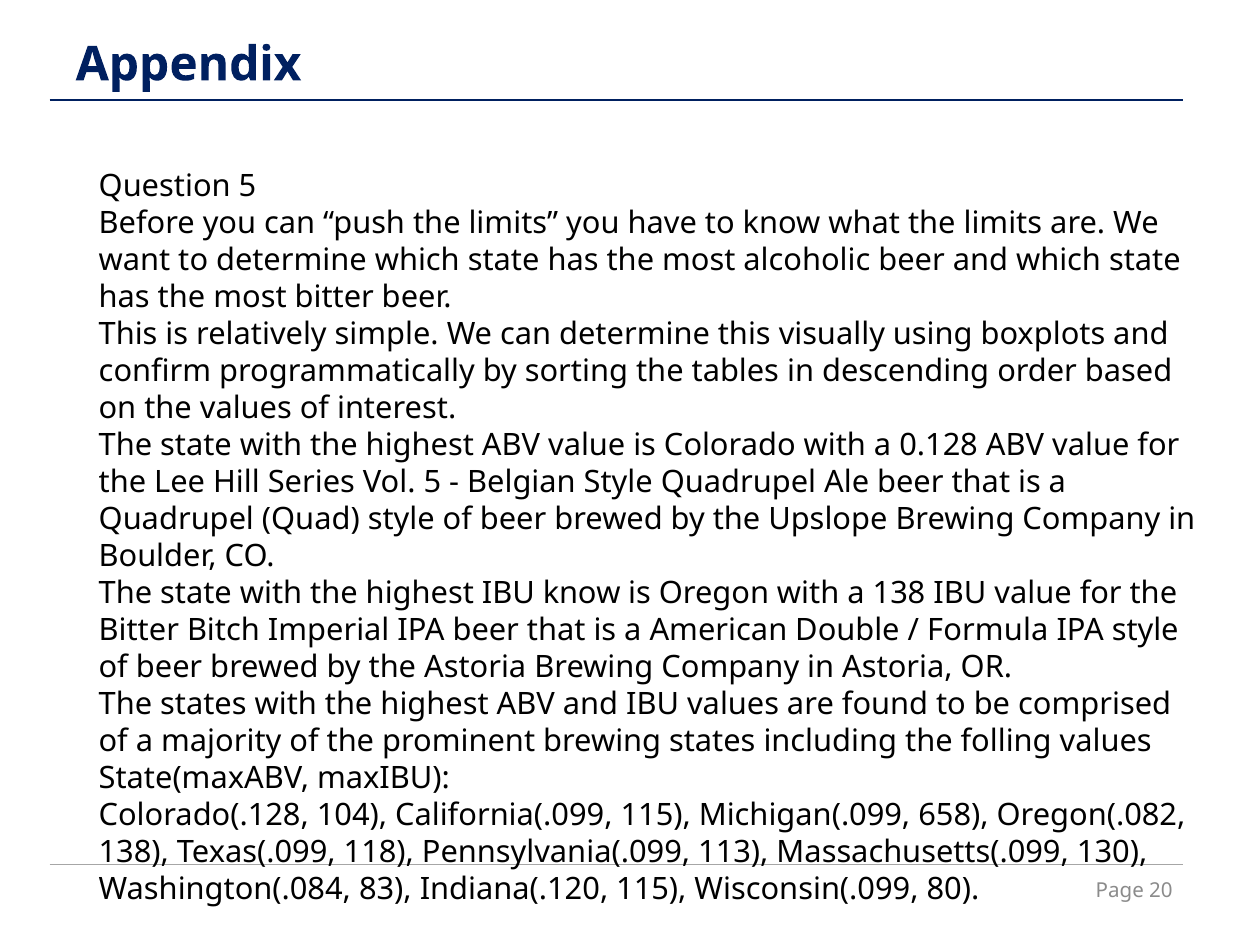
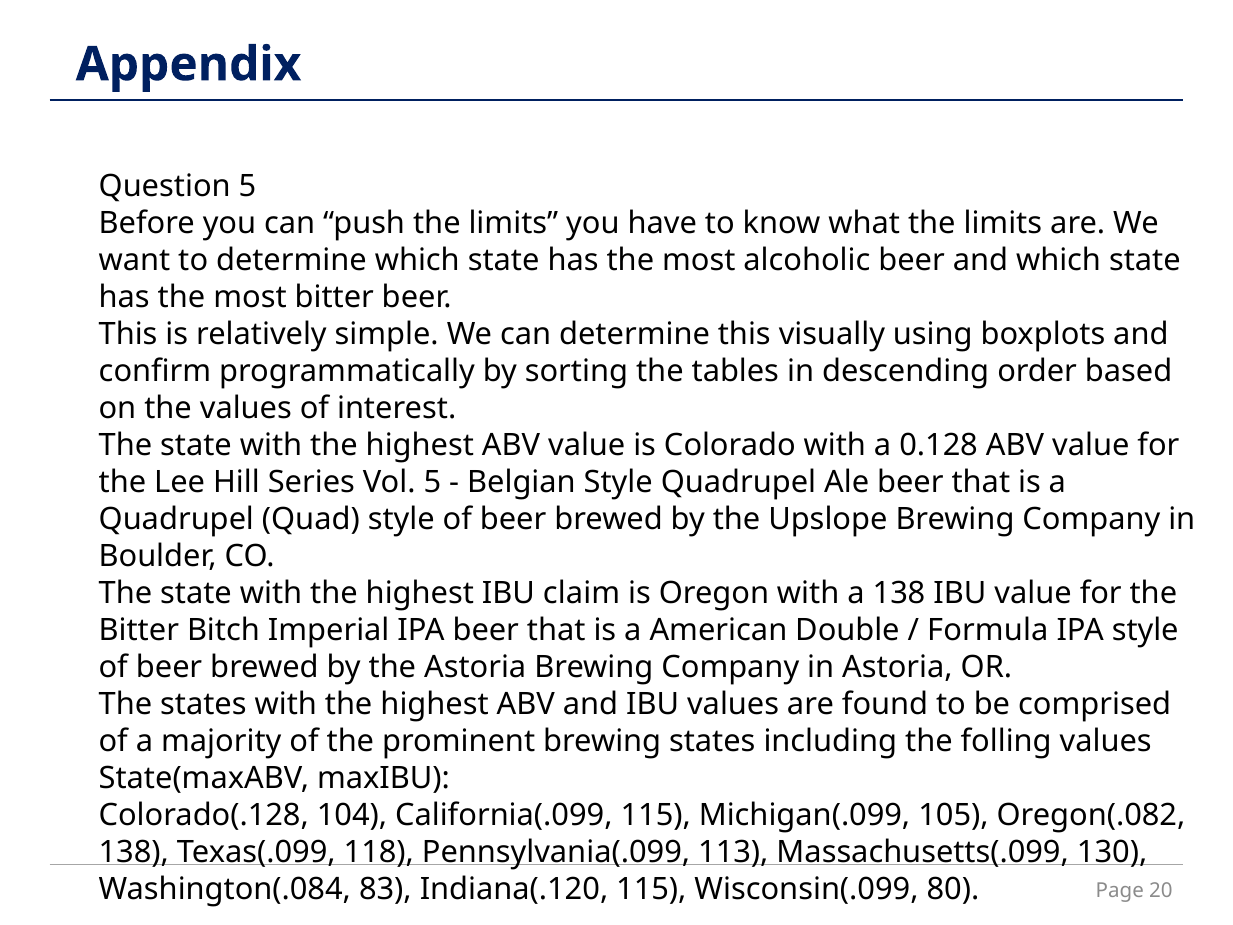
IBU know: know -> claim (582, 593)
658: 658 -> 105 (954, 815)
